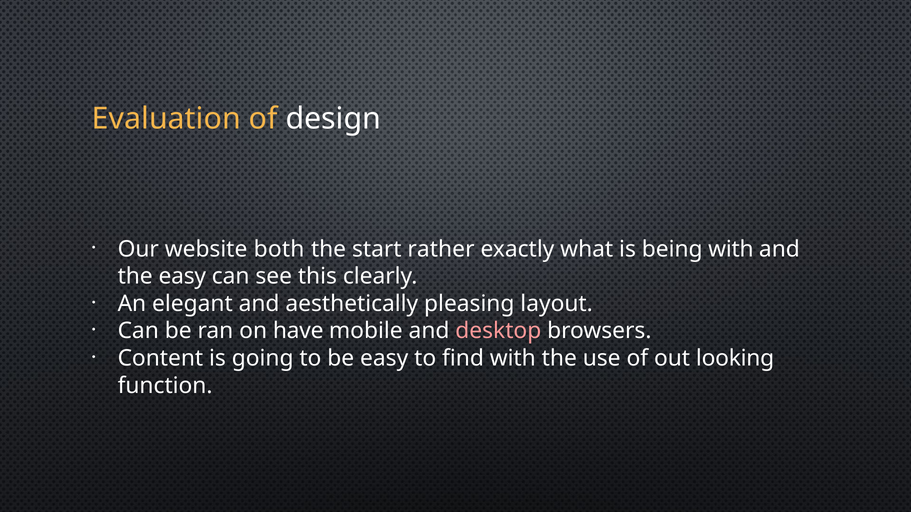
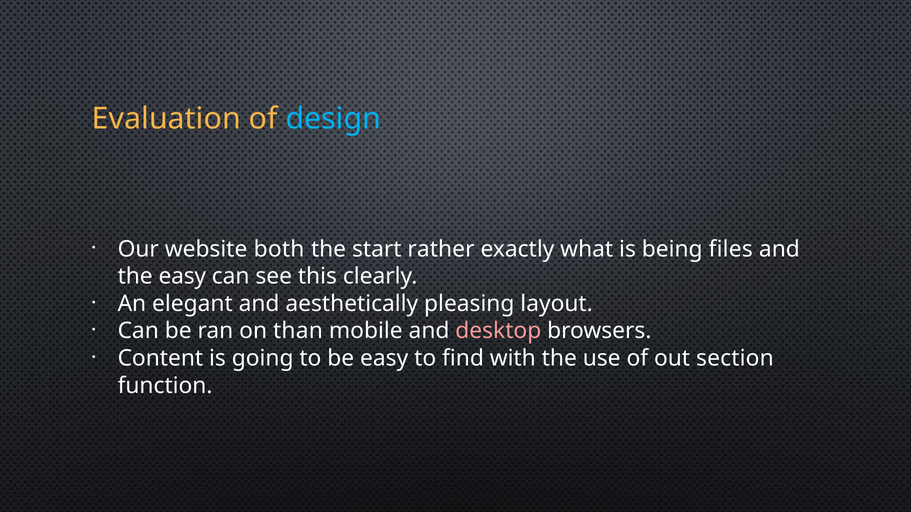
design colour: white -> light blue (333, 119)
being with: with -> files (731, 249)
have: have -> than (298, 331)
looking: looking -> section (735, 359)
